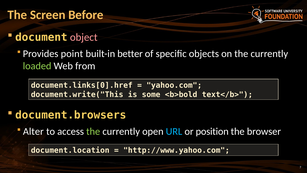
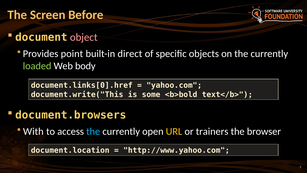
better: better -> direct (130, 54)
from: from -> body (85, 66)
Alter: Alter -> With (33, 131)
the colour: light green -> light blue (93, 131)
URL colour: light blue -> yellow (174, 131)
position: position -> trainers (212, 131)
